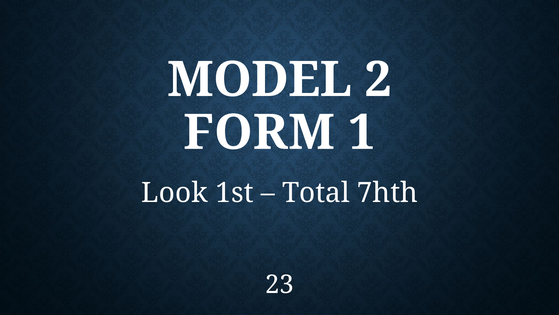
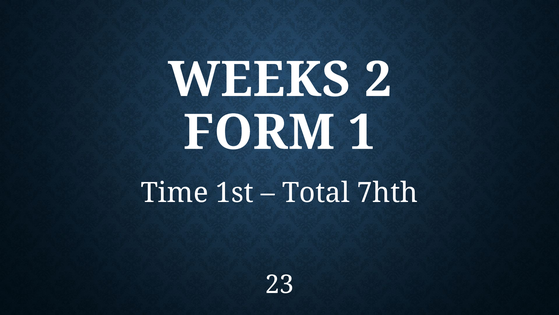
MODEL: MODEL -> WEEKS (259, 80)
Look: Look -> Time (175, 193)
